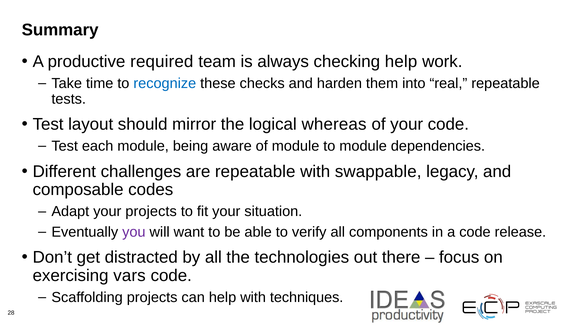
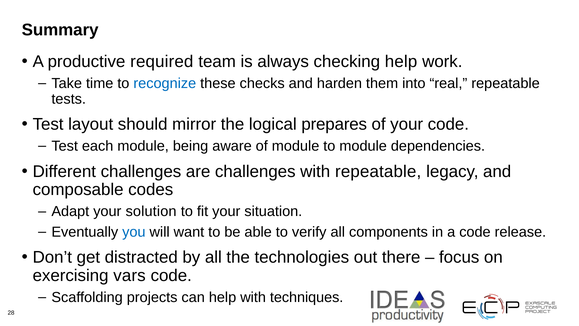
whereas: whereas -> prepares (334, 124)
are repeatable: repeatable -> challenges (255, 171)
with swappable: swappable -> repeatable (378, 171)
your projects: projects -> solution (151, 211)
you colour: purple -> blue (134, 232)
